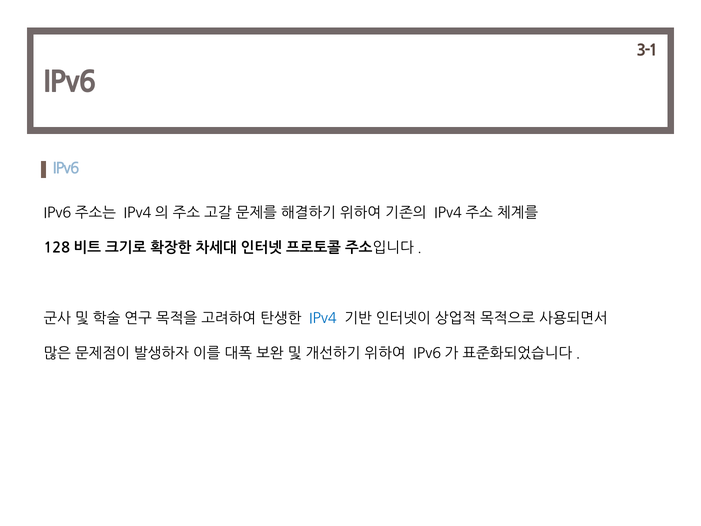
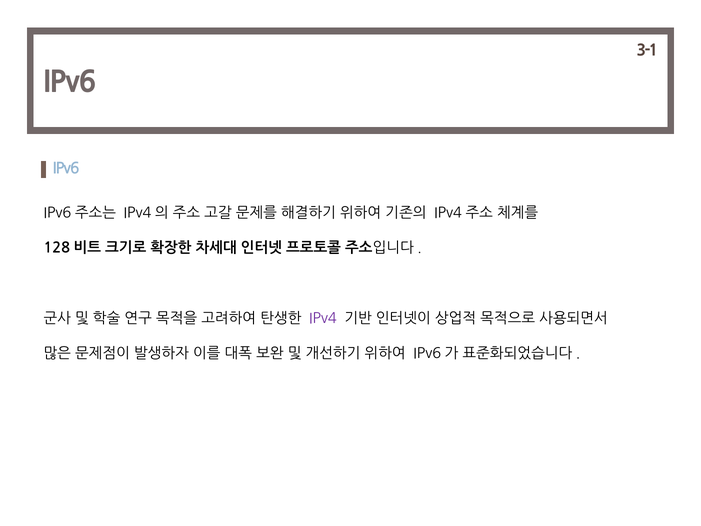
IPv4 colour: blue -> purple (323, 318)
